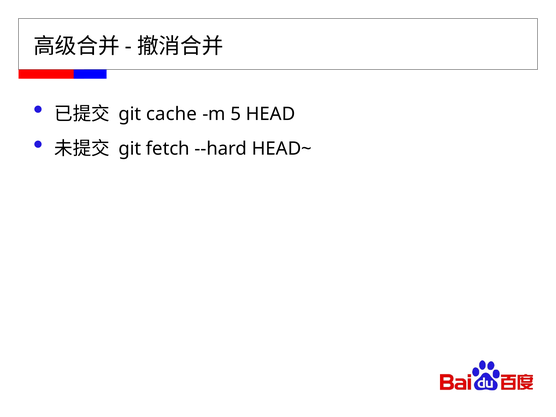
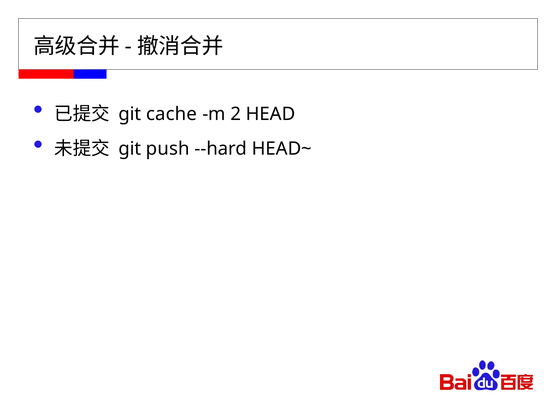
5: 5 -> 2 (236, 114)
fetch: fetch -> push (168, 149)
